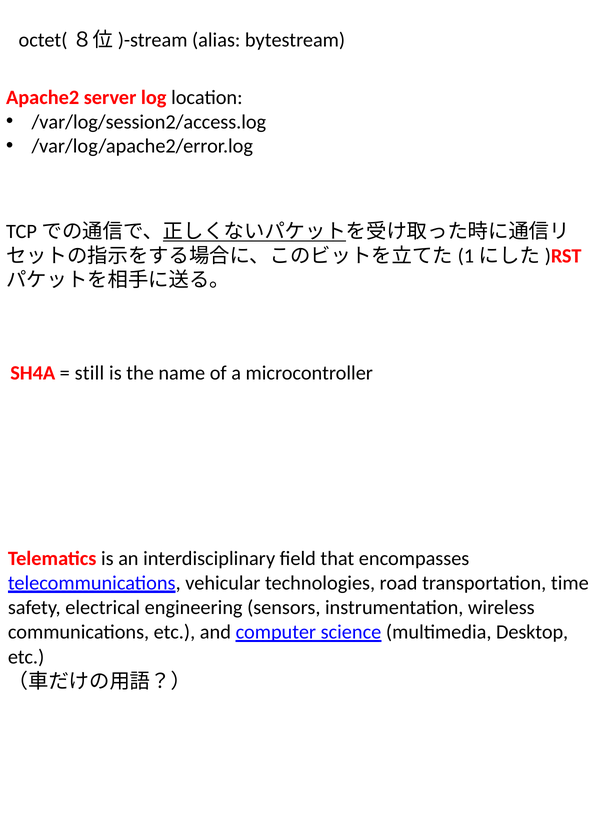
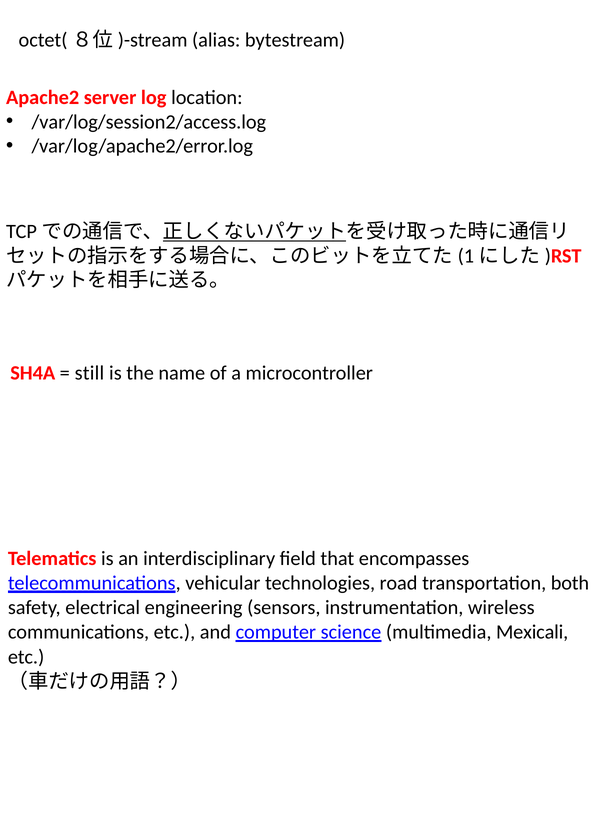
time: time -> both (570, 583)
Desktop: Desktop -> Mexicali (532, 632)
